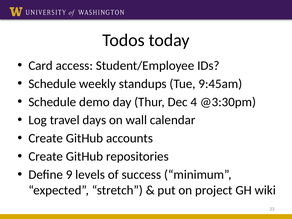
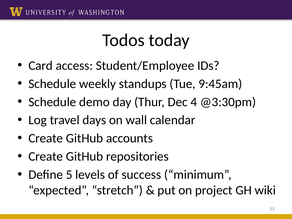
9: 9 -> 5 (69, 175)
